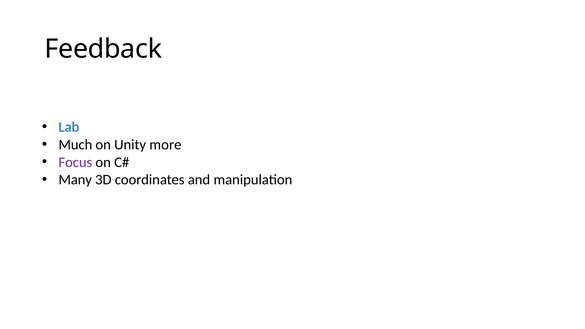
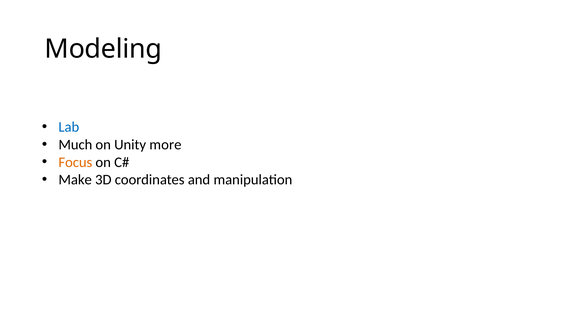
Feedback: Feedback -> Modeling (103, 49)
Focus colour: purple -> orange (75, 162)
Many: Many -> Make (75, 180)
